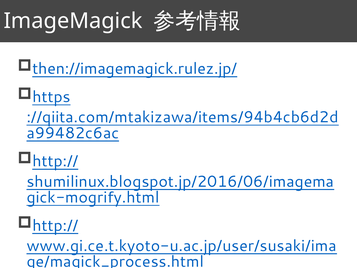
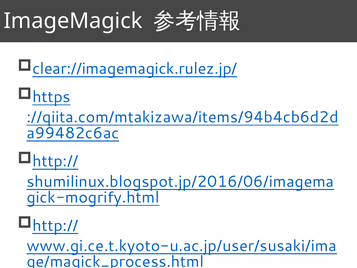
then://imagemagick.rulez.jp/: then://imagemagick.rulez.jp/ -> clear://imagemagick.rulez.jp/ (135, 69)
